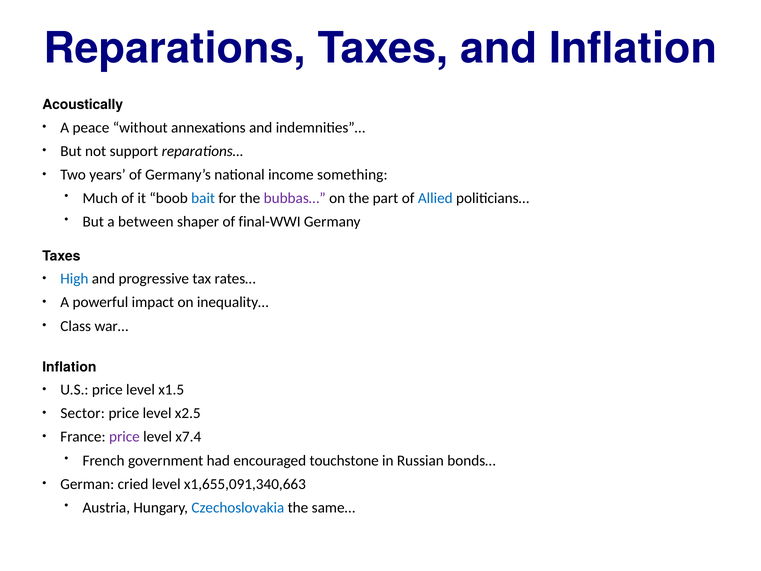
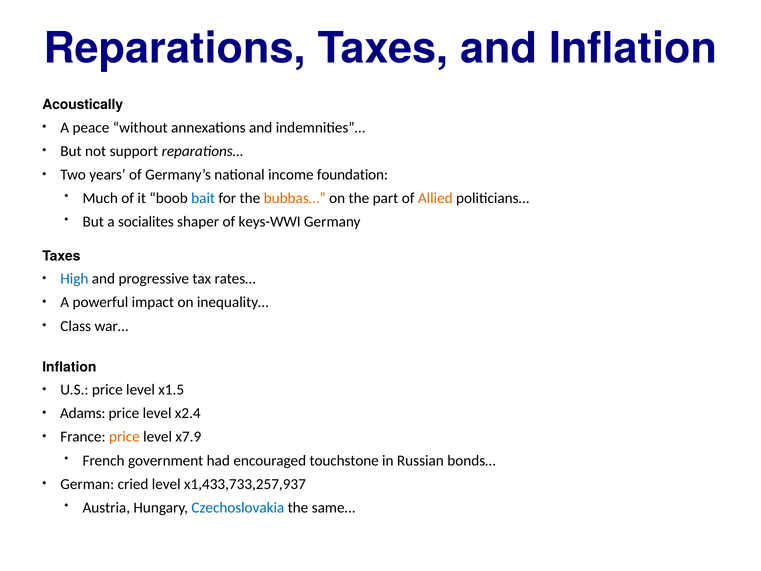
something: something -> foundation (352, 175)
bubbas… colour: purple -> orange (295, 198)
Allied colour: blue -> orange (435, 198)
between: between -> socialites (146, 222)
final-WWI: final-WWI -> keys-WWI (270, 222)
Sector: Sector -> Adams (83, 413)
x2.5: x2.5 -> x2.4 (188, 413)
price colour: purple -> orange (124, 437)
x7.4: x7.4 -> x7.9 (188, 437)
x1,655,091,340,663: x1,655,091,340,663 -> x1,433,733,257,937 (245, 484)
